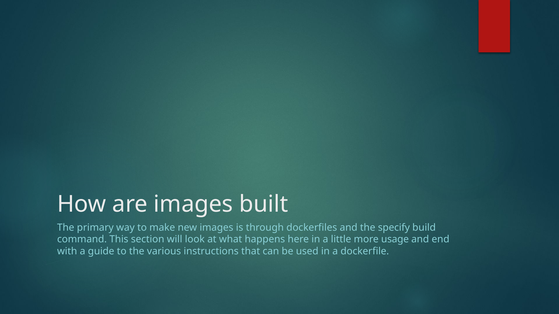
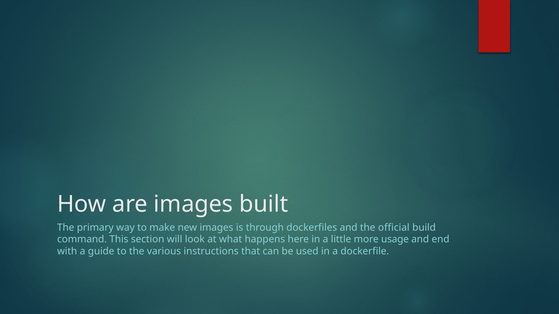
specify: specify -> official (394, 228)
